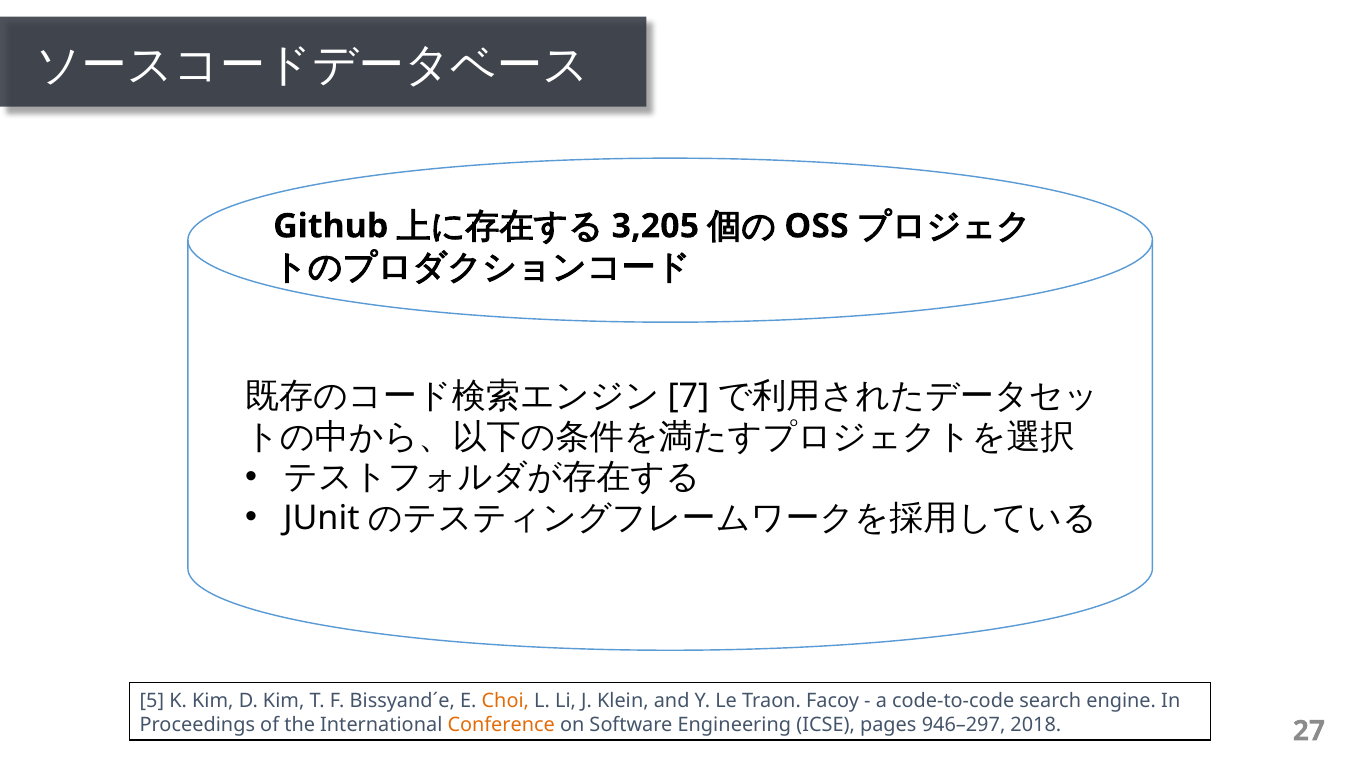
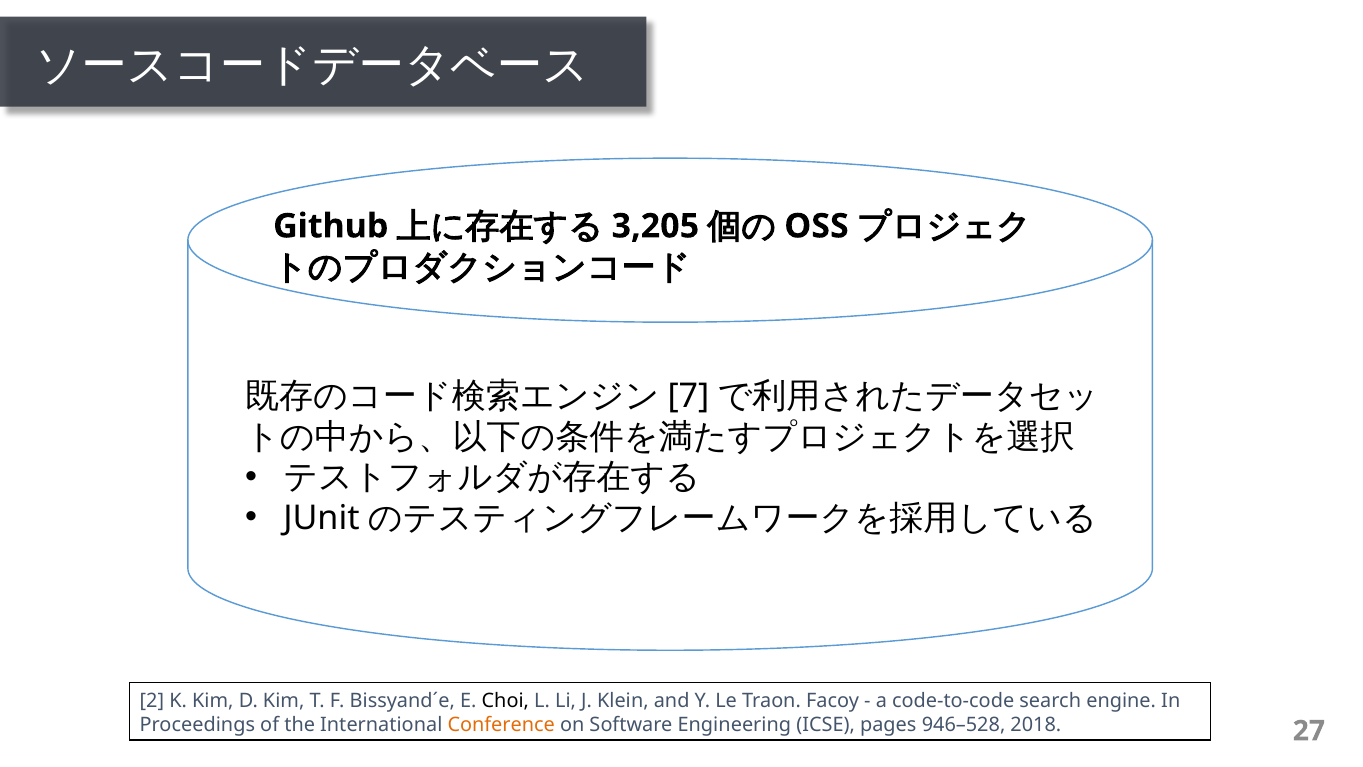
5: 5 -> 2 (152, 700)
Choi colour: orange -> black (505, 700)
946–297: 946–297 -> 946–528 (964, 724)
